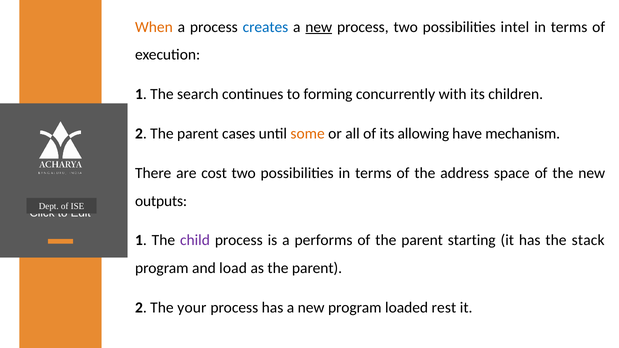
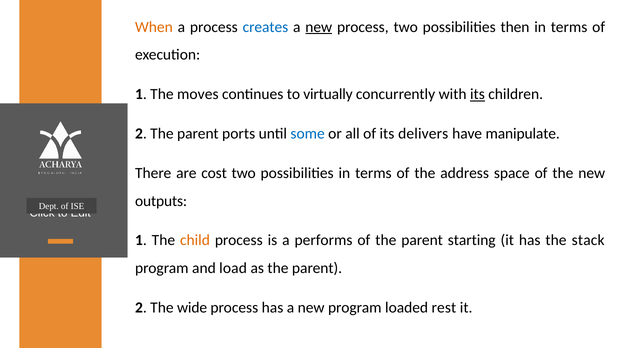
intel: intel -> then (515, 27)
search: search -> moves (198, 94)
forming: forming -> virtually (328, 94)
its underline: none -> present (477, 94)
cases: cases -> ports (239, 134)
some colour: orange -> blue (308, 134)
allowing: allowing -> delivers (423, 134)
mechanism: mechanism -> manipulate (523, 134)
child colour: purple -> orange (195, 241)
your: your -> wide (192, 308)
